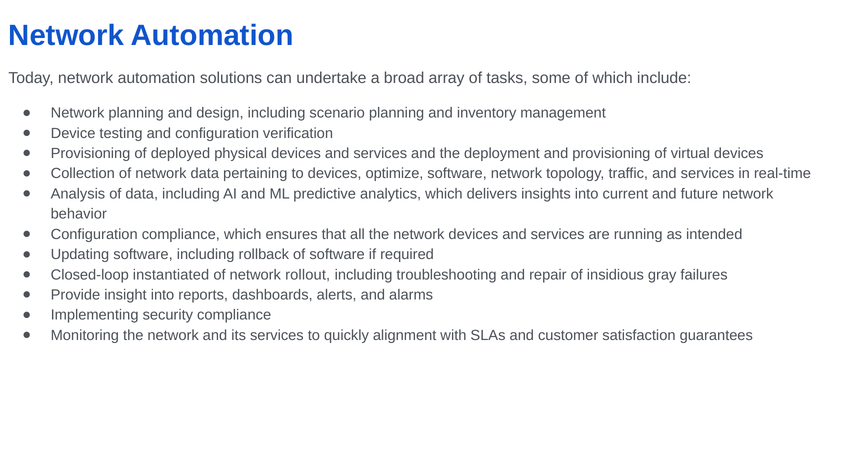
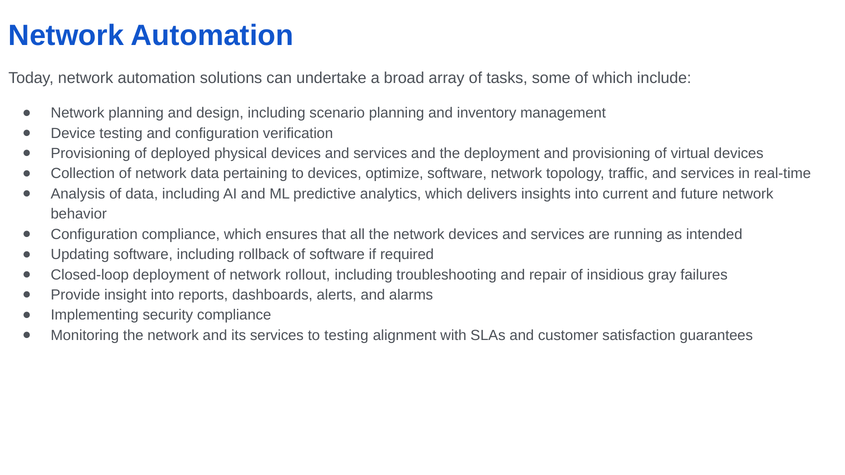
Closed-loop instantiated: instantiated -> deployment (171, 275)
to quickly: quickly -> testing (346, 336)
